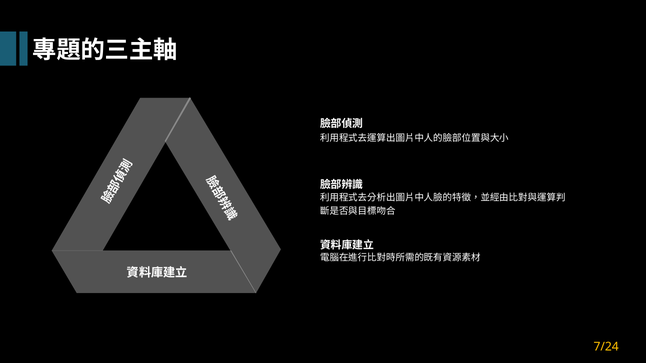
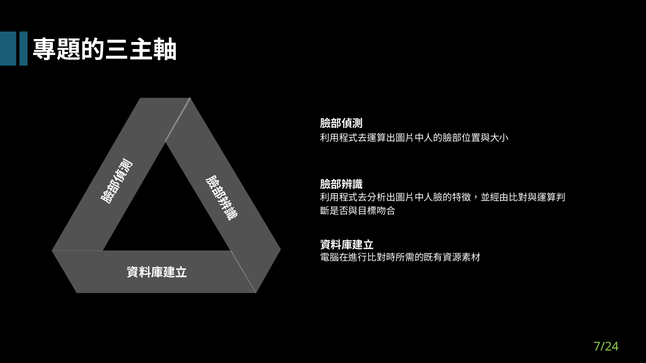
7/24 colour: yellow -> light green (606, 347)
